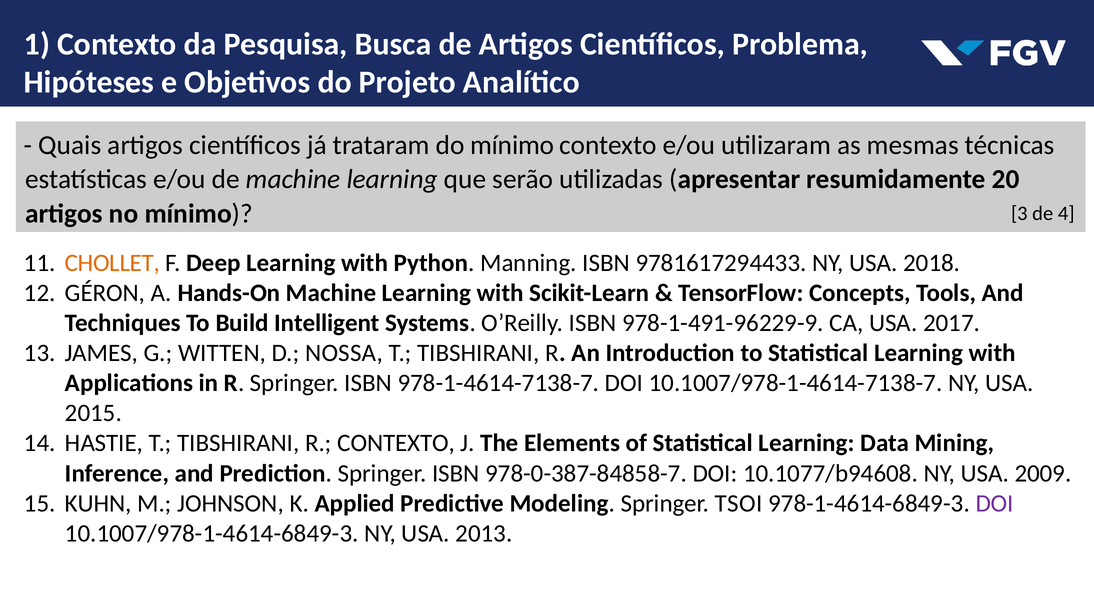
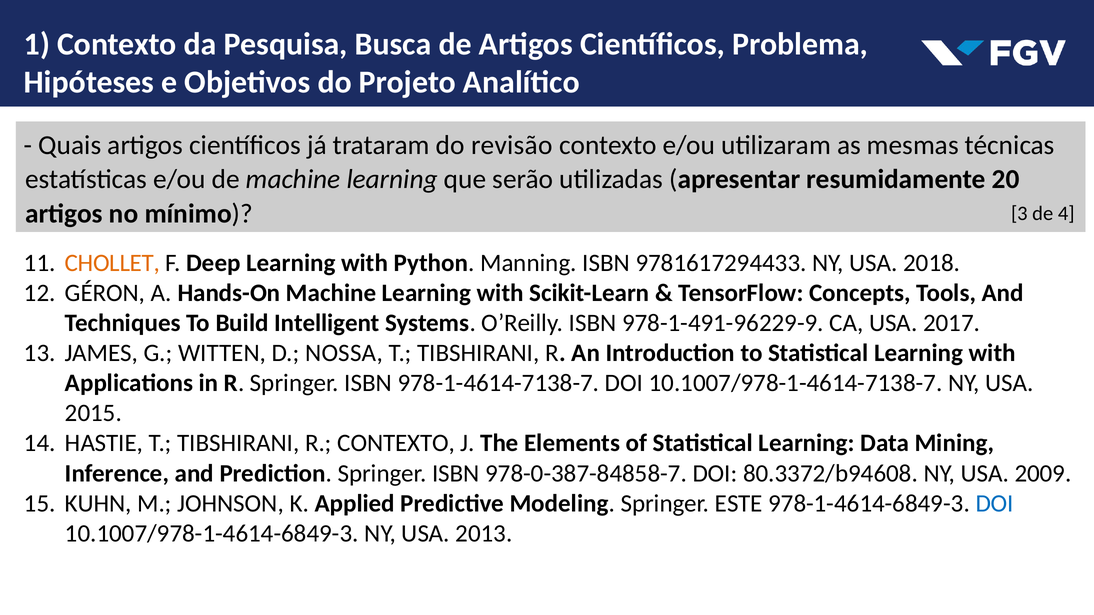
do mínimo: mínimo -> revisão (512, 145)
10.1077/b94608: 10.1077/b94608 -> 80.3372/b94608 (831, 474)
TSOI: TSOI -> ESTE (739, 504)
DOI colour: purple -> blue (995, 504)
